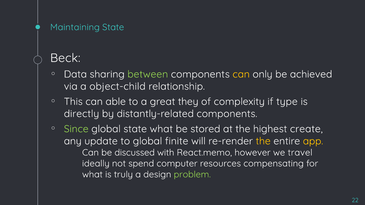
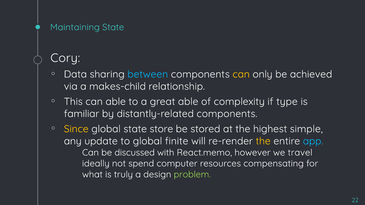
Beck: Beck -> Cory (65, 58)
between colour: light green -> light blue (148, 74)
object-child: object-child -> makes-child (118, 86)
great they: they -> able (188, 102)
directly: directly -> familiar (82, 114)
Since colour: light green -> yellow (76, 129)
state what: what -> store (161, 129)
create: create -> simple (306, 129)
app colour: yellow -> light blue (313, 141)
